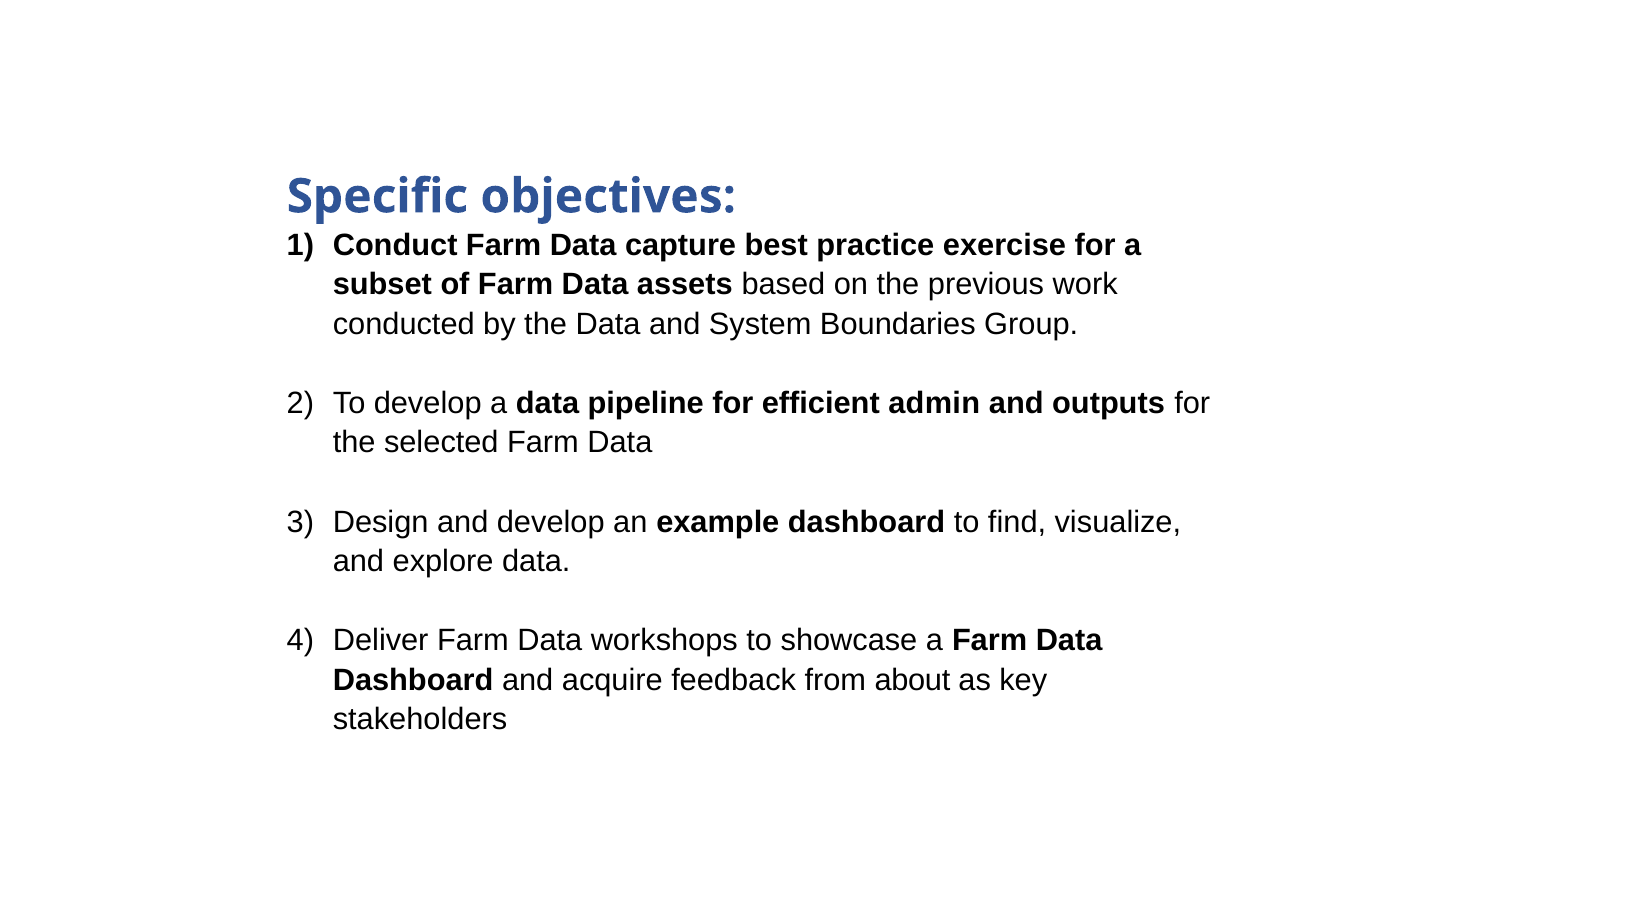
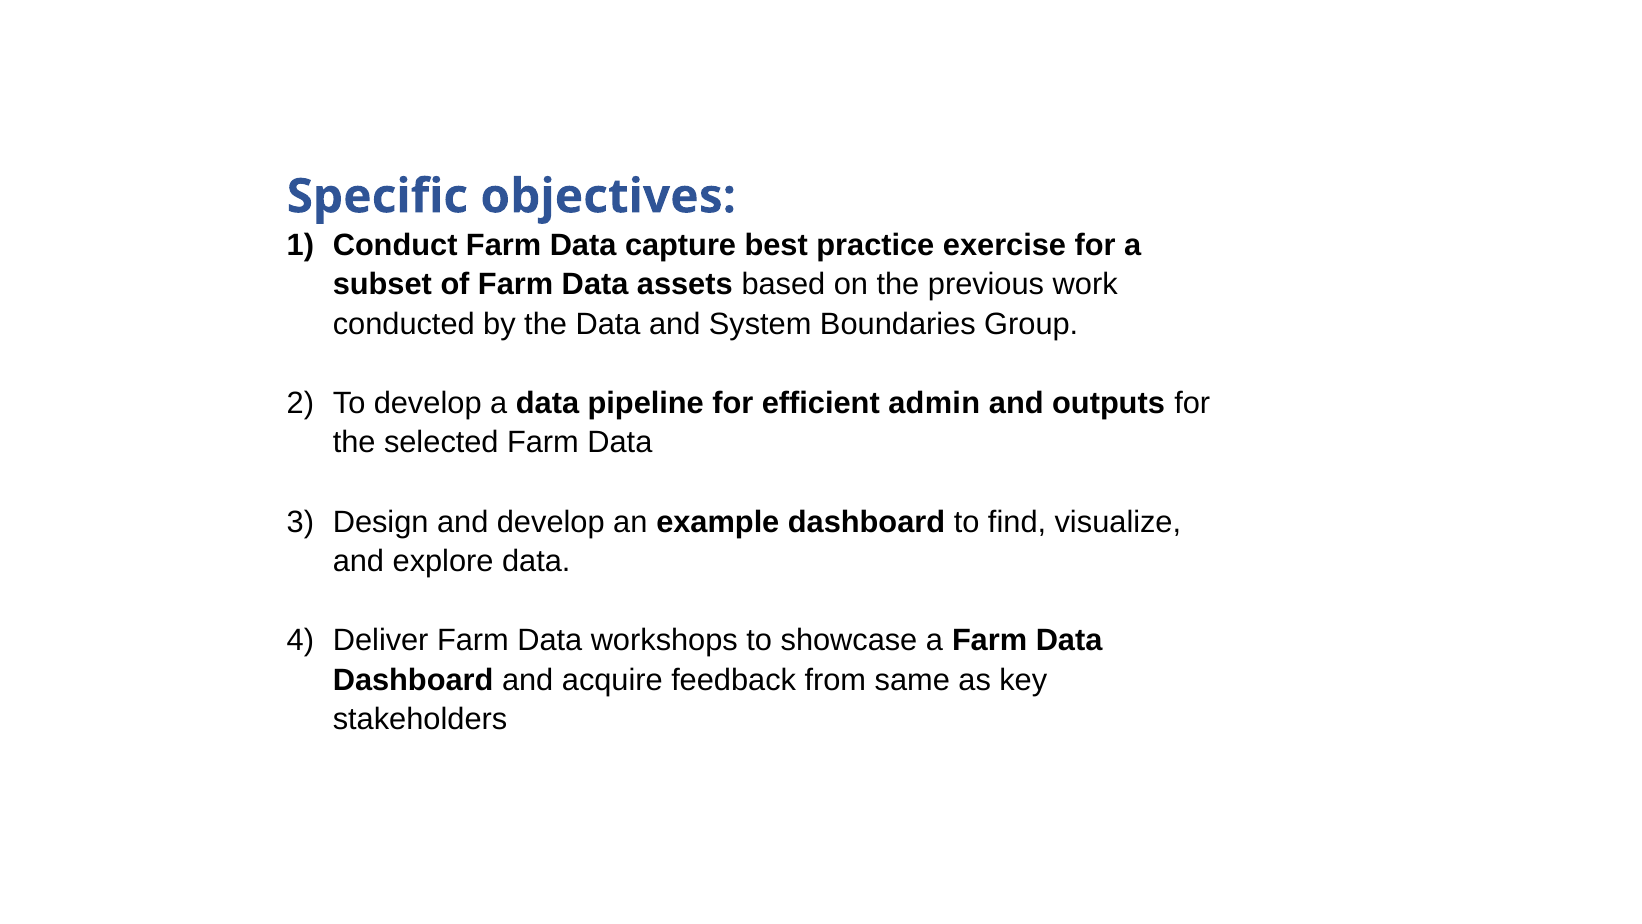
about: about -> same (912, 680)
